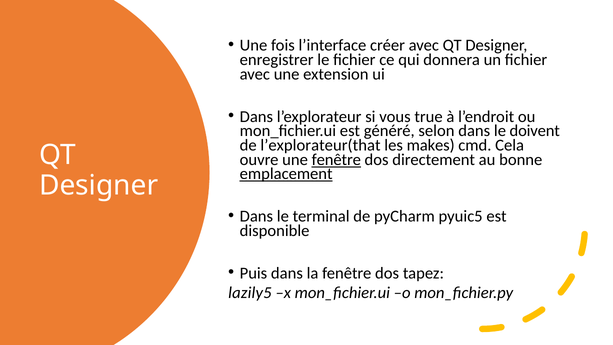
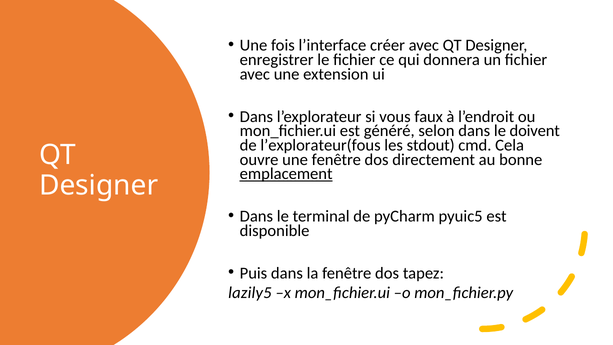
true: true -> faux (429, 117)
l’explorateur(that: l’explorateur(that -> l’explorateur(fous (321, 145)
makes: makes -> stdout (431, 145)
fenêtre underline: present -> none (336, 160)
